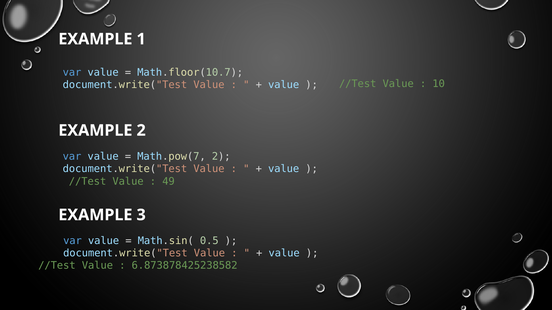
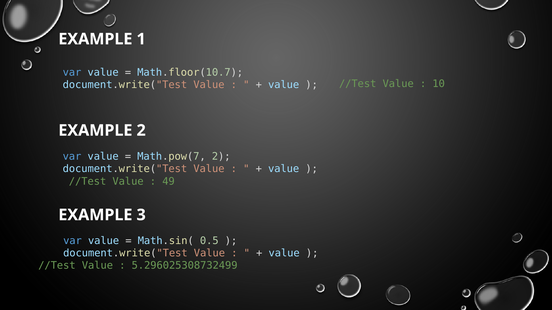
6.873878425238582: 6.873878425238582 -> 5.296025308732499 (185, 266)
